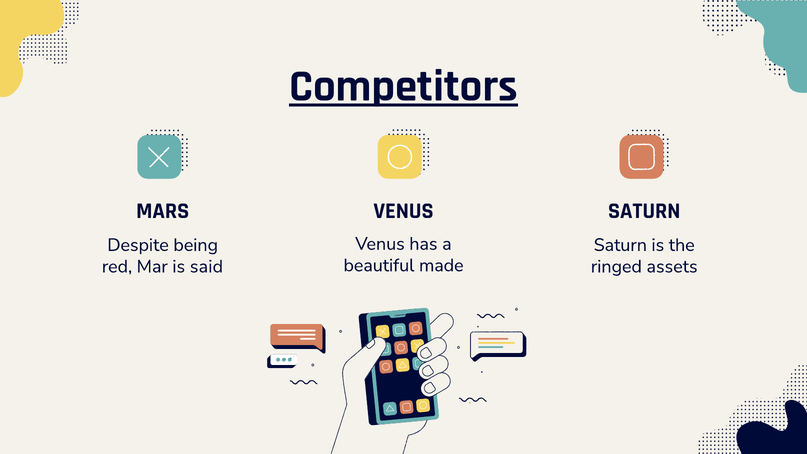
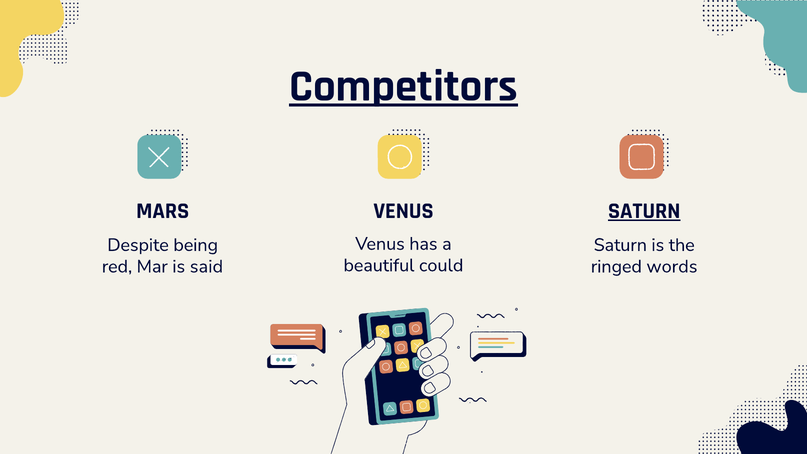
SATURN underline: none -> present (644, 211)
made: made -> could (441, 265)
assets: assets -> words (672, 266)
